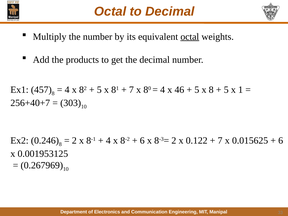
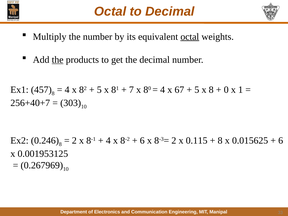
the underline: none -> present (58, 60)
46: 46 -> 67 (179, 90)
5: 5 -> 0 (226, 90)
0.122: 0.122 -> 0.115 (197, 141)
7: 7 -> 8 (220, 141)
